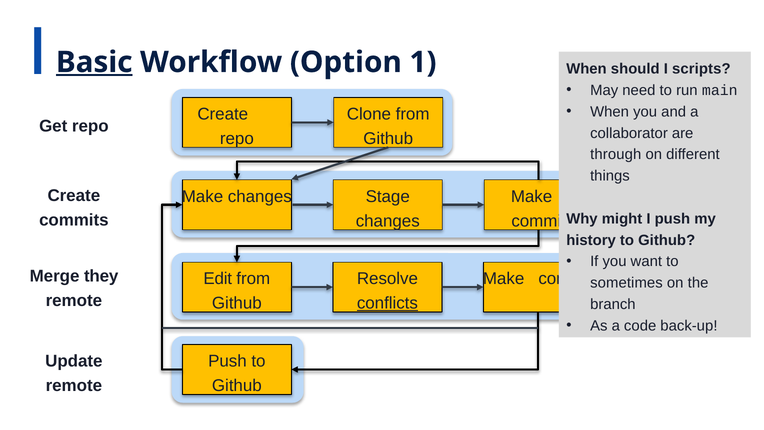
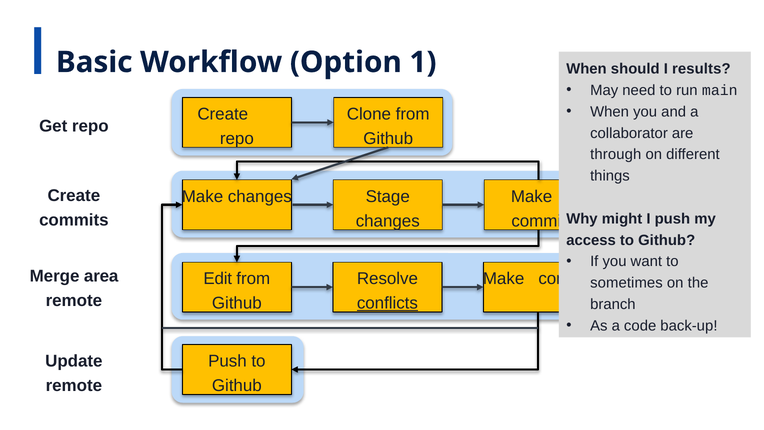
Basic underline: present -> none (94, 62)
scripts: scripts -> results (701, 69)
history: history -> access (591, 240)
they: they -> area (101, 276)
